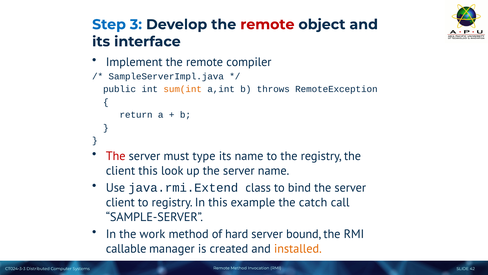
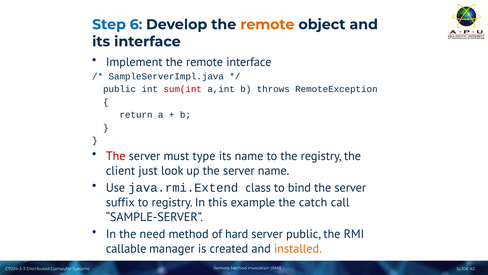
3: 3 -> 6 (136, 24)
remote colour: red -> orange (267, 24)
remote compiler: compiler -> interface (249, 62)
sum(int colour: orange -> red (183, 89)
client this: this -> just (148, 170)
client: client -> suffix (120, 202)
work: work -> need (152, 234)
server bound: bound -> public (304, 234)
